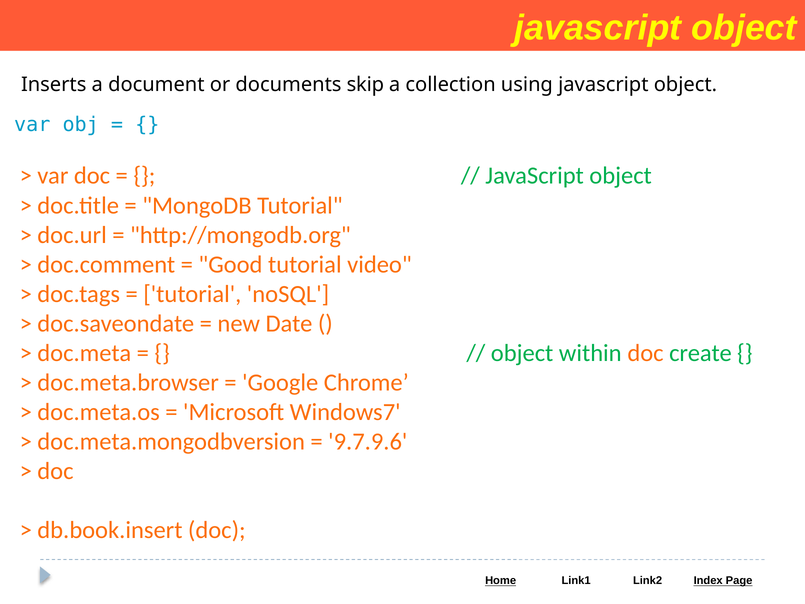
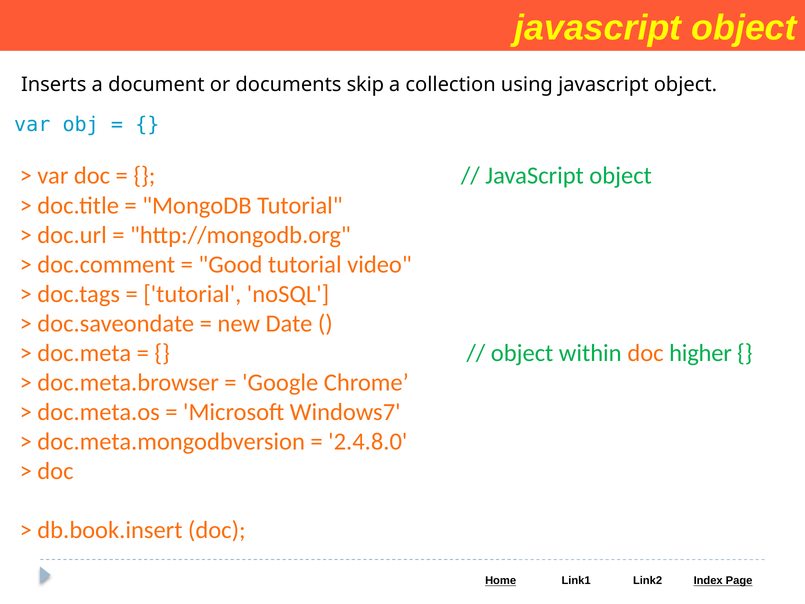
create: create -> higher (701, 353)
9.7.9.6: 9.7.9.6 -> 2.4.8.0 (368, 441)
